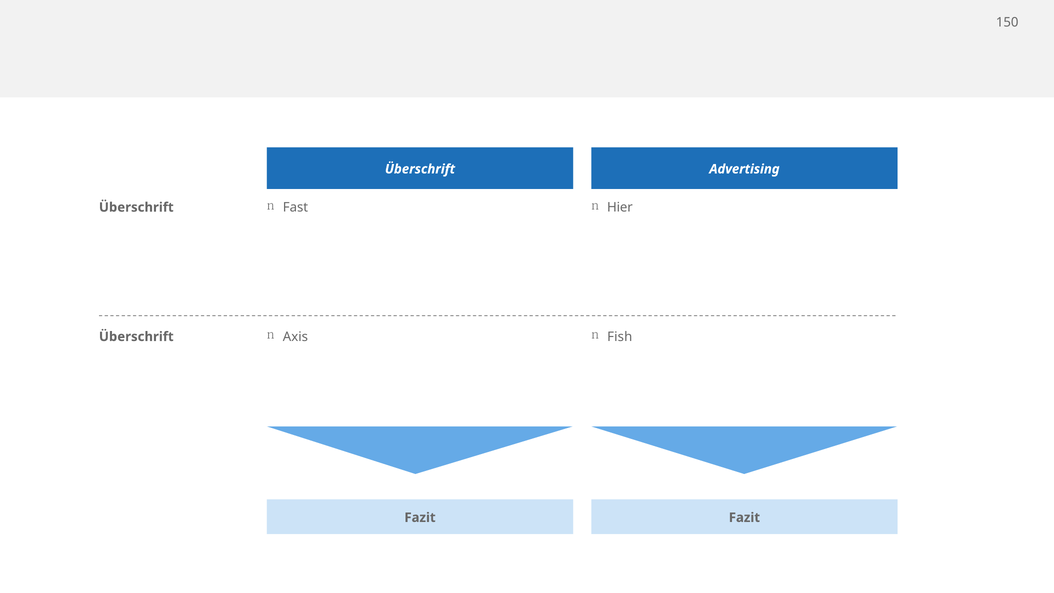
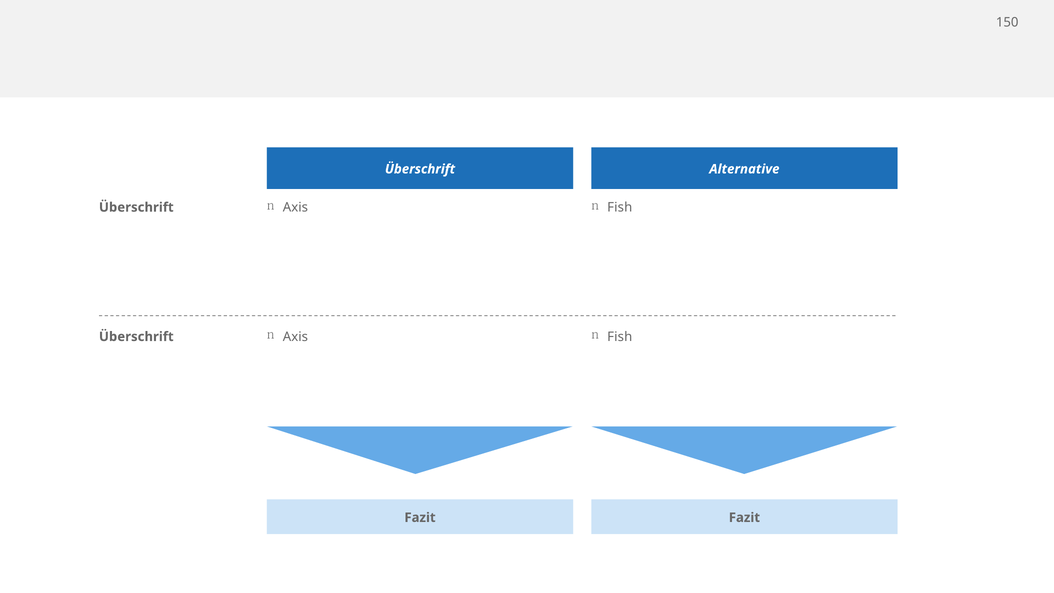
Advertising: Advertising -> Alternative (744, 169)
Fast: Fast -> Axis (295, 207)
Hier: Hier -> Fish (620, 207)
